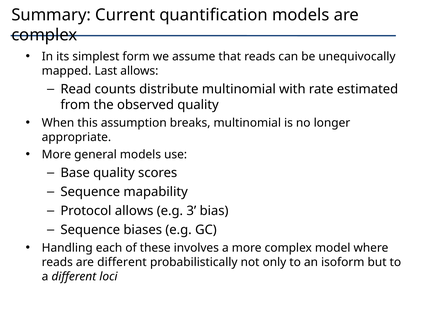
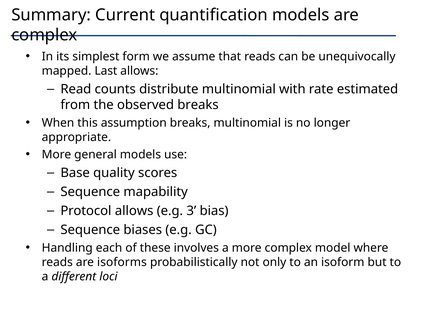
observed quality: quality -> breaks (198, 105)
are different: different -> isoforms (122, 262)
